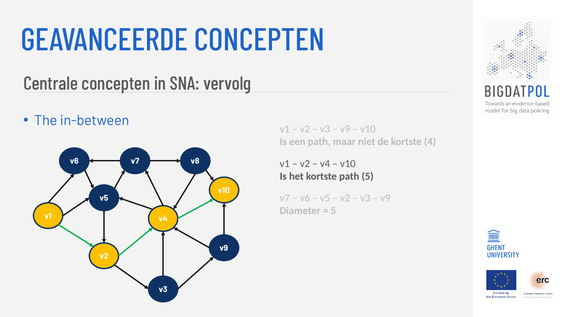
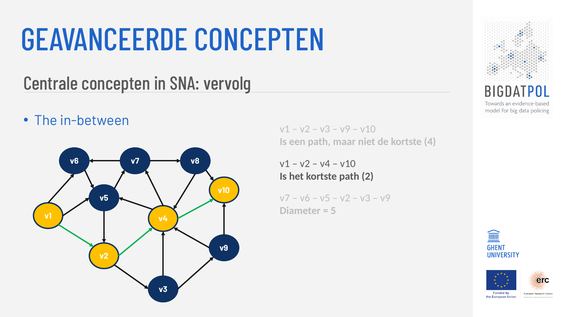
path 5: 5 -> 2 (368, 176)
